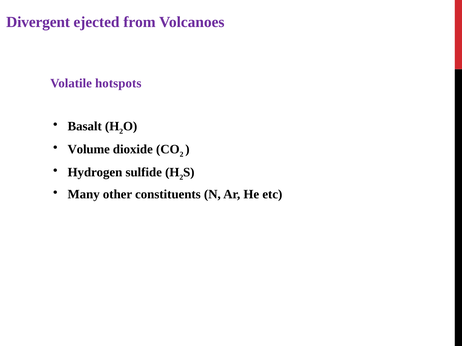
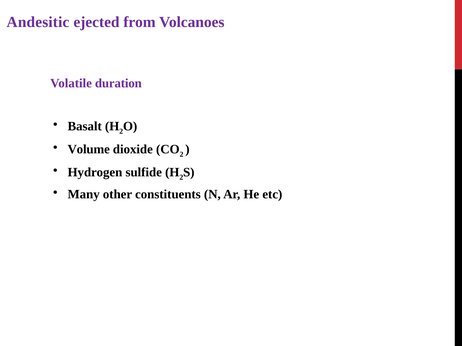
Divergent: Divergent -> Andesitic (38, 22)
hotspots: hotspots -> duration (118, 83)
